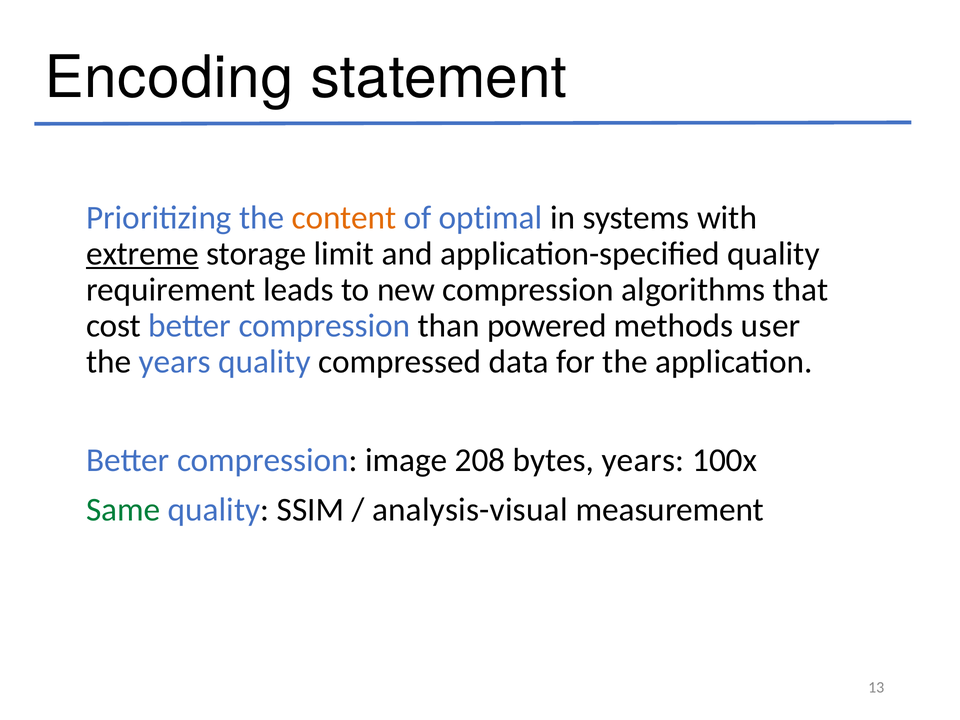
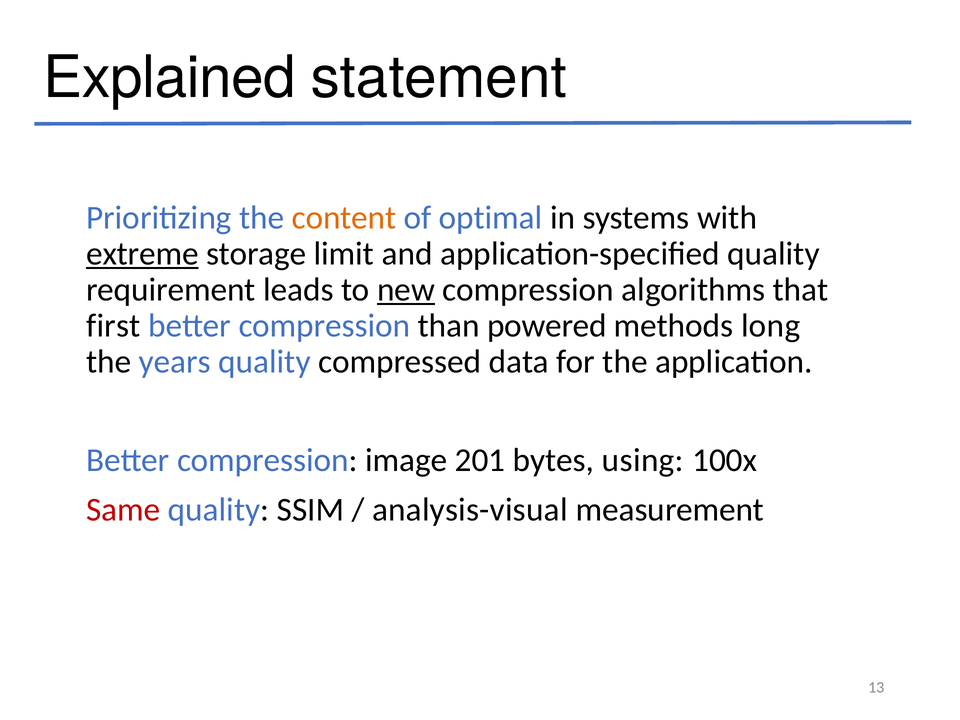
Encoding: Encoding -> Explained (169, 78)
new underline: none -> present (406, 290)
cost: cost -> first (113, 326)
user: user -> long (771, 326)
208: 208 -> 201 (480, 460)
bytes years: years -> using (643, 460)
Same colour: green -> red (123, 510)
